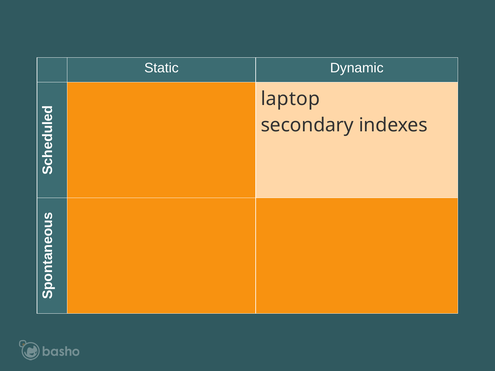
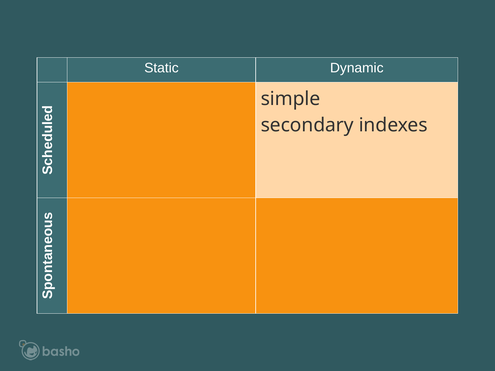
laptop: laptop -> simple (290, 99)
